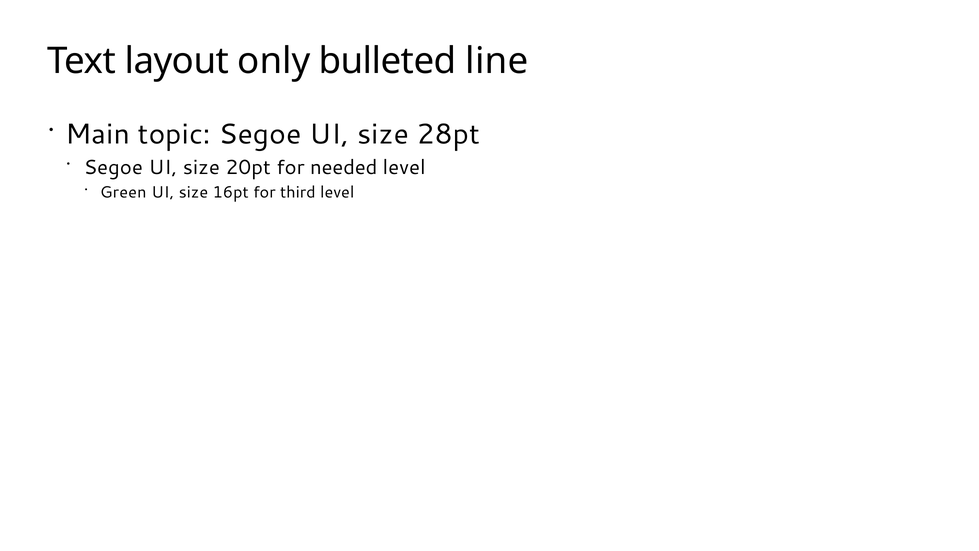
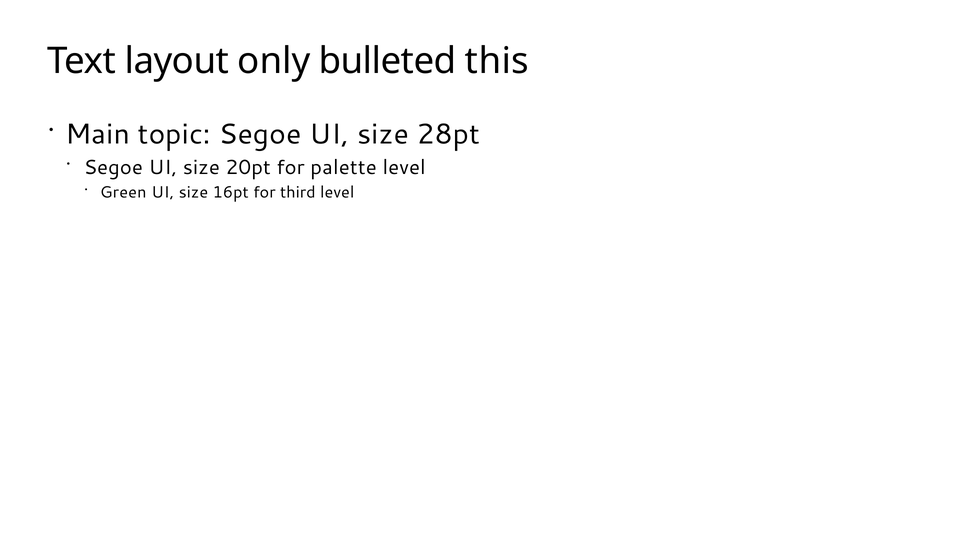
line: line -> this (497, 61)
needed: needed -> palette (344, 167)
